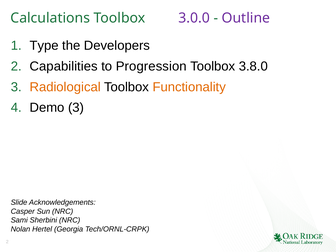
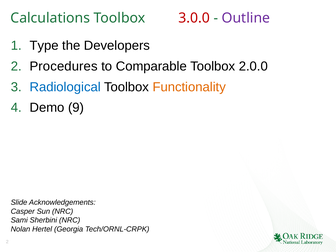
3.0.0 colour: purple -> red (194, 18)
Capabilities: Capabilities -> Procedures (64, 66)
Progression: Progression -> Comparable (151, 66)
3.8.0: 3.8.0 -> 2.0.0 (253, 66)
Radiological colour: orange -> blue (65, 87)
Demo 3: 3 -> 9 (76, 108)
